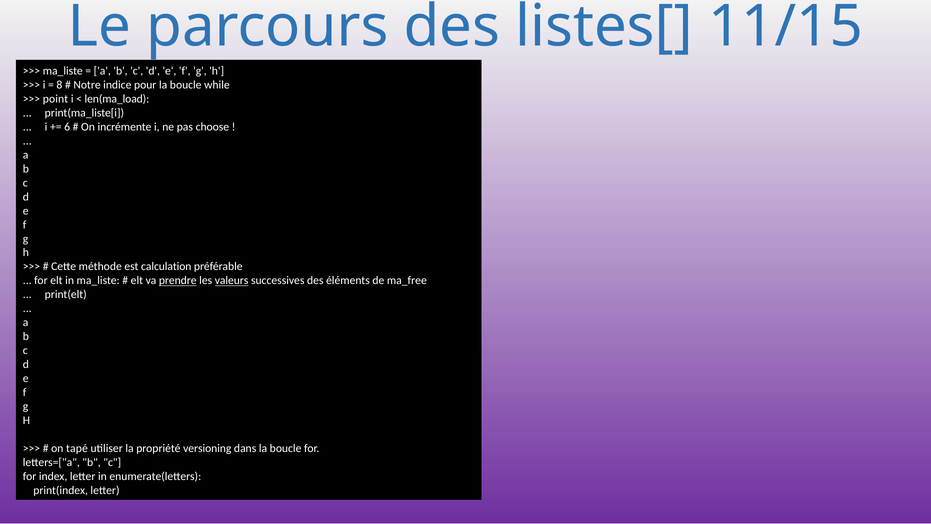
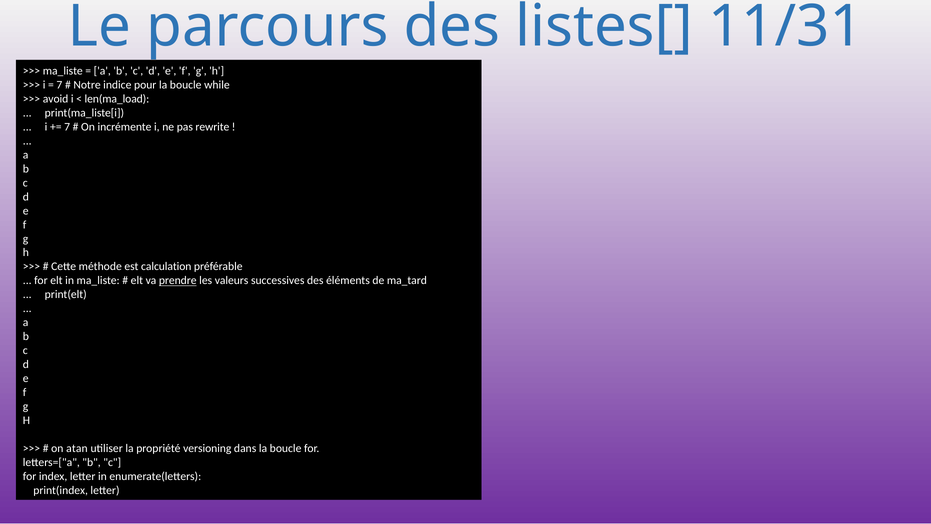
11/15: 11/15 -> 11/31 (785, 27)
8: 8 -> 7 (59, 85)
point: point -> avoid (56, 99)
6: 6 -> 7 (67, 127)
choose: choose -> rewrite (212, 127)
valeurs underline: present -> none (232, 280)
ma_free: ma_free -> ma_tard (407, 280)
tapé: tapé -> atan (77, 448)
